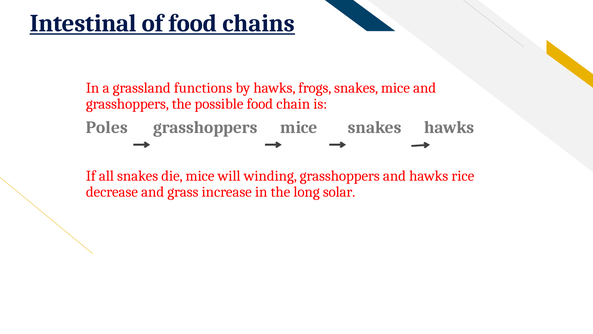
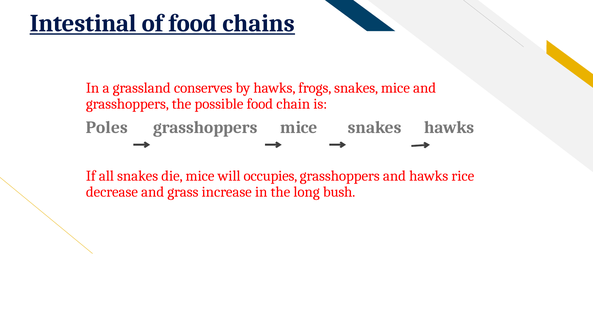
functions: functions -> conserves (203, 88)
winding: winding -> occupies (270, 176)
solar: solar -> bush (339, 192)
